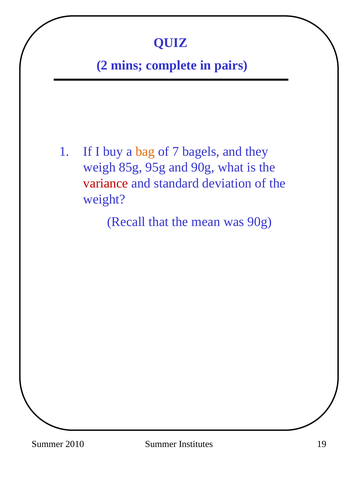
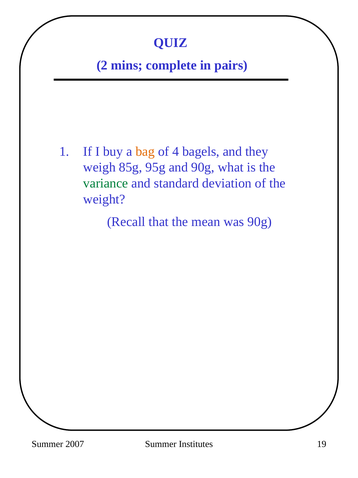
7: 7 -> 4 (176, 151)
variance colour: red -> green (106, 183)
2010: 2010 -> 2007 (75, 444)
